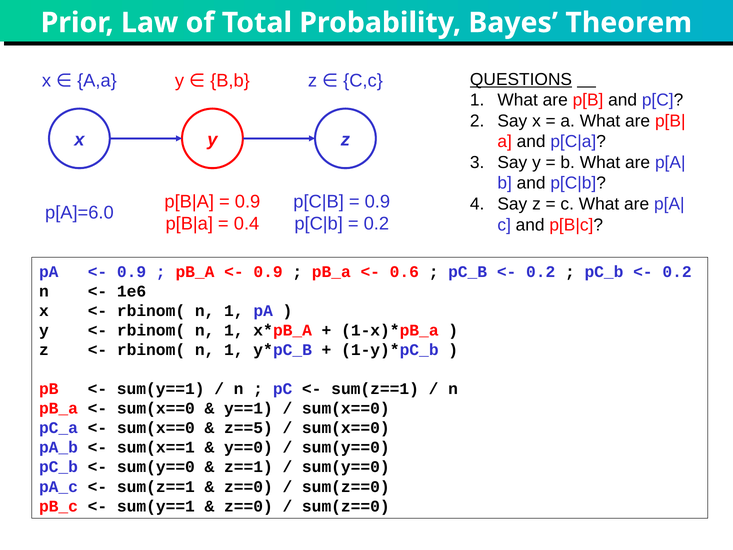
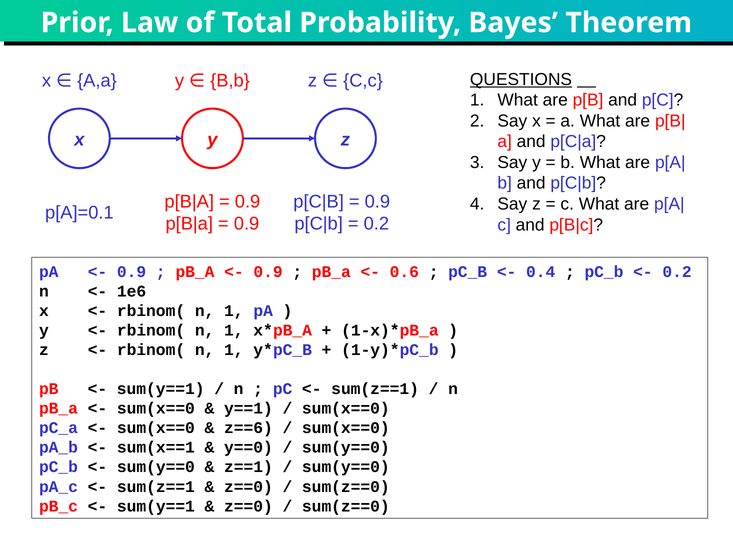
p[A]=6.0: p[A]=6.0 -> p[A]=0.1 (79, 213)
0.4: 0.4 -> 0.9 (247, 224)
0.2: 0.2 -> 0.4 (541, 272)
z==5: z==5 -> z==6 (248, 428)
